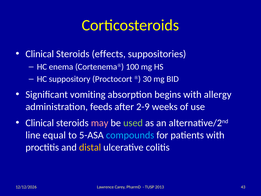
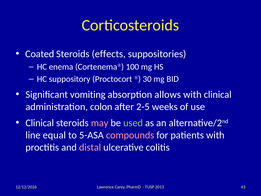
Clinical: Clinical -> Coated (40, 54)
begins: begins -> allows (168, 94)
with allergy: allergy -> clinical (218, 94)
feeds: feeds -> colon (101, 107)
2-9: 2-9 -> 2-5 (143, 107)
compounds colour: light blue -> pink (130, 135)
distal colour: yellow -> pink (90, 147)
